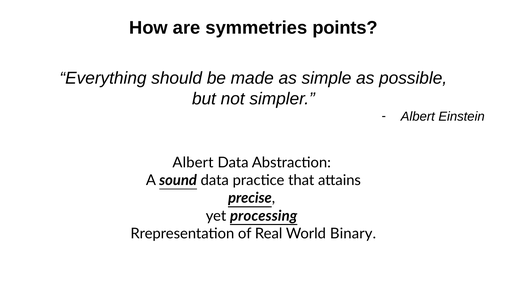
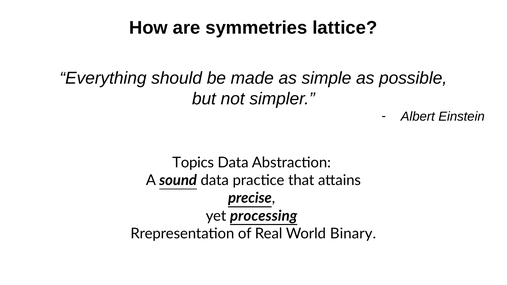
points: points -> lattice (345, 28)
Albert: Albert -> Topics (193, 163)
